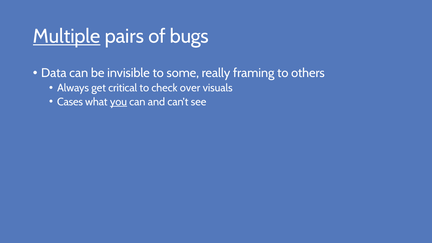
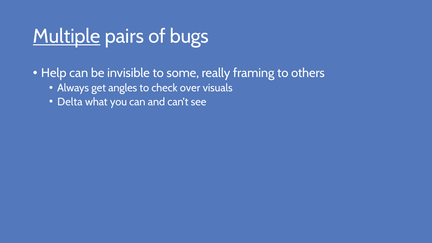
Data: Data -> Help (54, 73)
critical: critical -> angles (123, 88)
Cases: Cases -> Delta (70, 102)
you underline: present -> none (118, 102)
